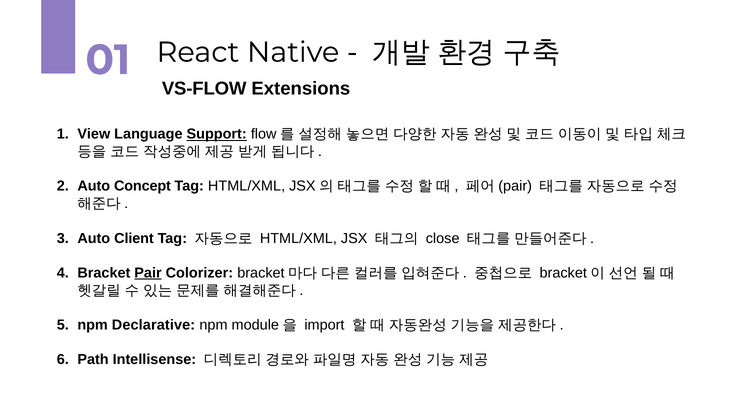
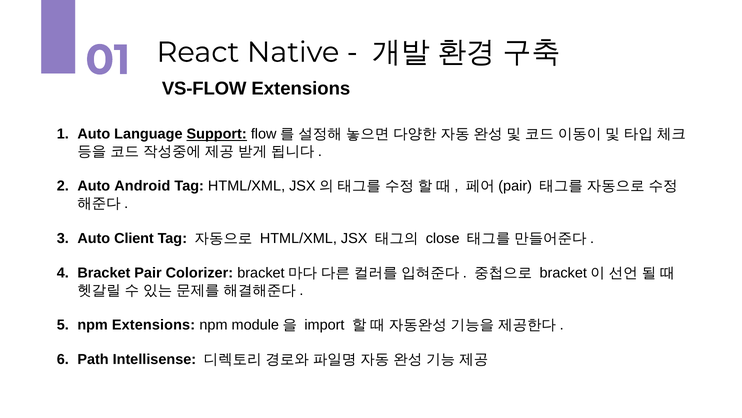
View: View -> Auto (94, 134)
Concept: Concept -> Android (142, 186)
Pair underline: present -> none (148, 273)
npm Declarative: Declarative -> Extensions (154, 325)
